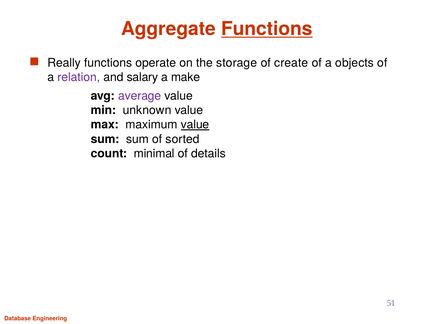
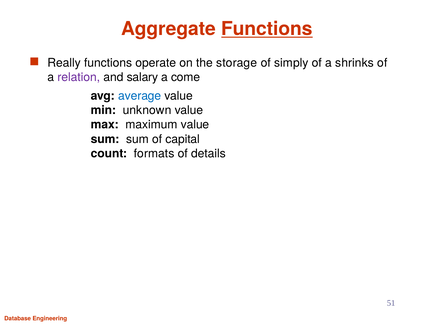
create: create -> simply (291, 63)
objects: objects -> shrinks (355, 63)
make: make -> come (186, 77)
average colour: purple -> blue (140, 96)
value underline: present -> none (195, 125)
sorted: sorted -> capital (183, 139)
minimal: minimal -> formats (154, 153)
